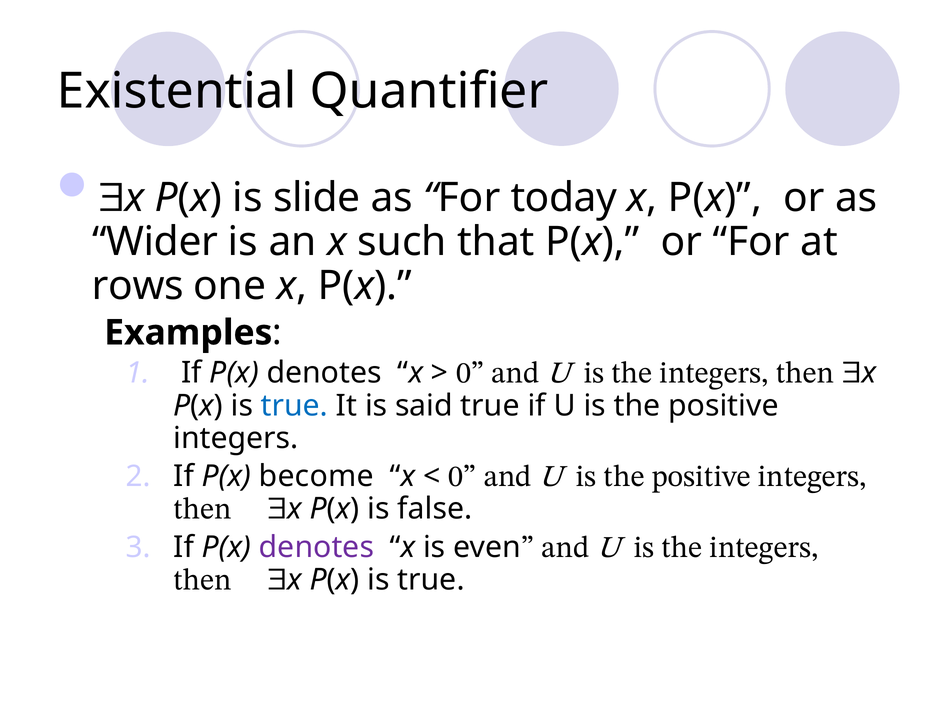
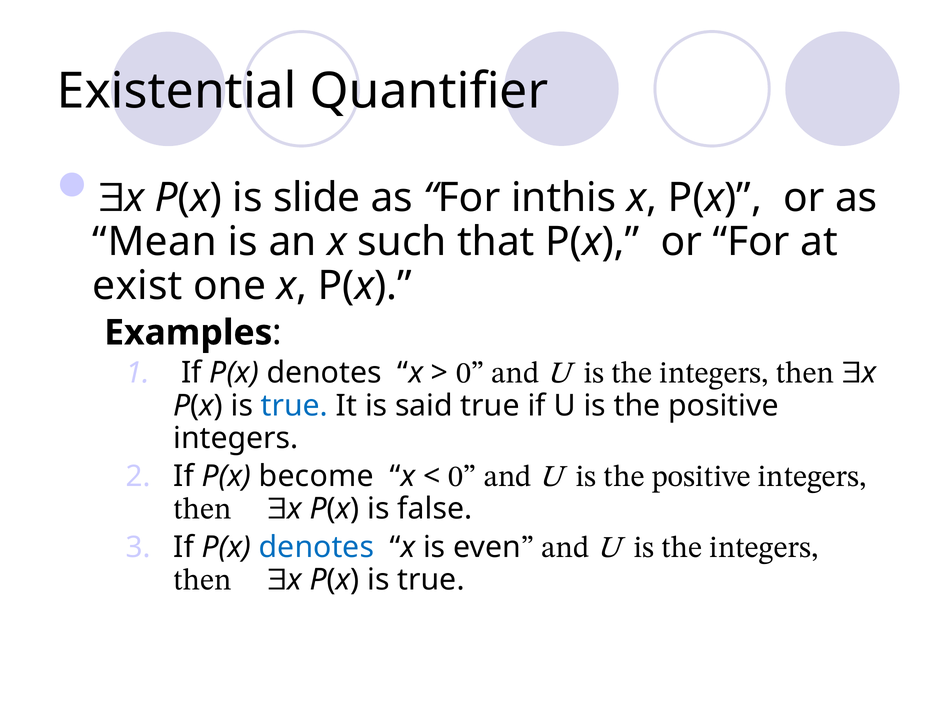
today: today -> inthis (564, 198)
Wider: Wider -> Mean (155, 242)
rows: rows -> exist (137, 286)
denotes colour: purple -> blue (316, 547)
